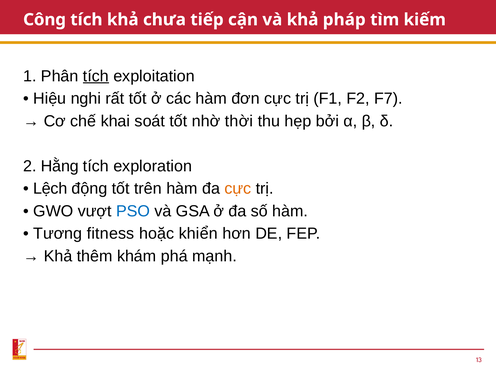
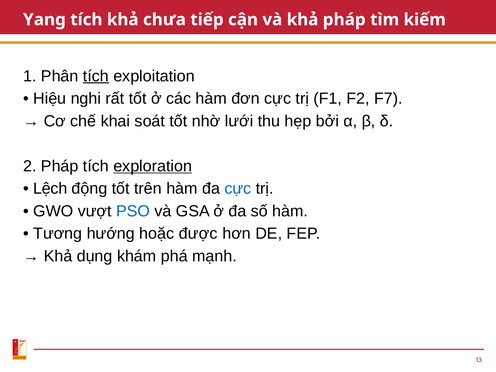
Công: Công -> Yang (44, 20)
thời: thời -> lưới (239, 121)
2 Hằng: Hằng -> Pháp (60, 166)
exploration underline: none -> present (153, 166)
cực colour: orange -> blue (238, 189)
fitness: fitness -> hướng (111, 234)
khiển: khiển -> được (198, 234)
thêm: thêm -> dụng (95, 256)
